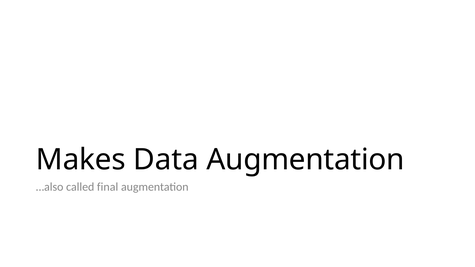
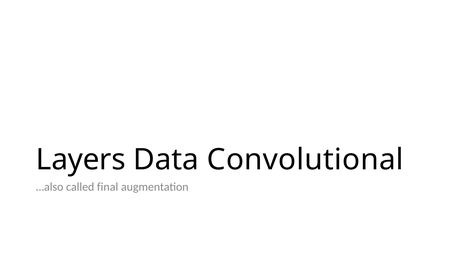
Makes: Makes -> Layers (81, 160)
Data Augmentation: Augmentation -> Convolutional (305, 160)
